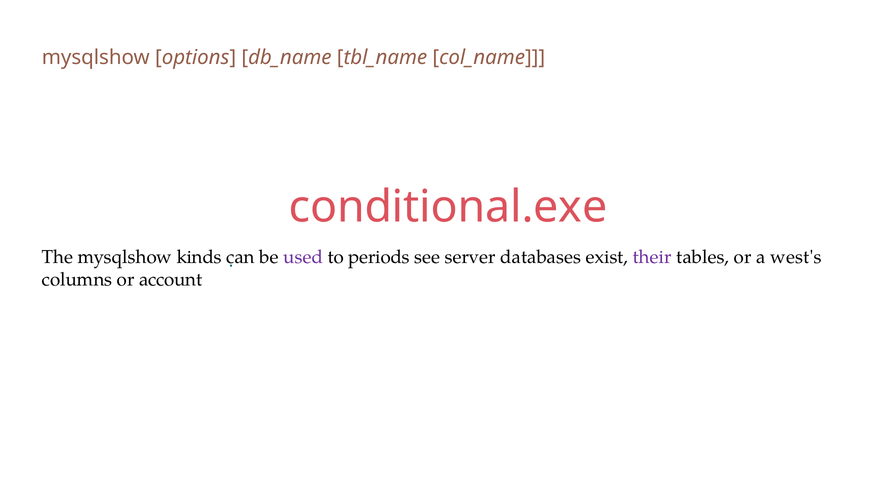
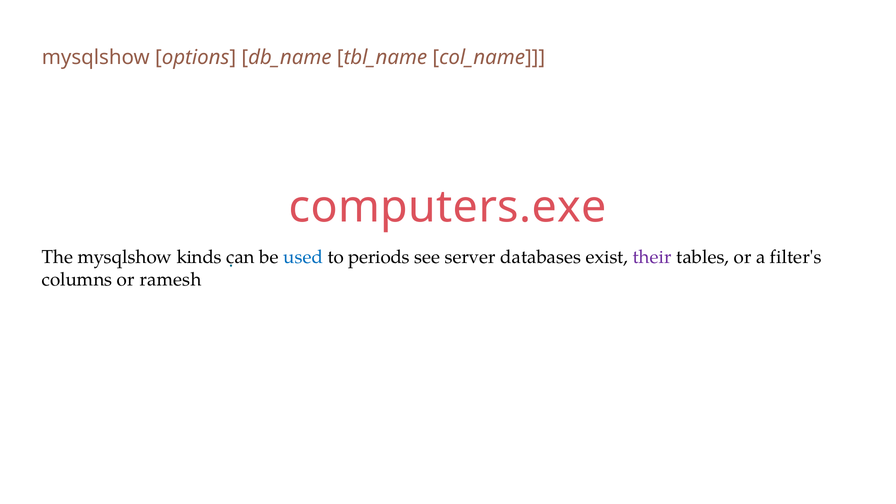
conditional.exe: conditional.exe -> computers.exe (448, 207)
used colour: purple -> blue (303, 257)
west's: west's -> filter's (796, 257)
account: account -> ramesh (170, 280)
